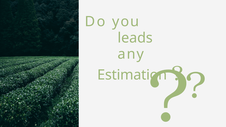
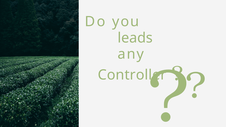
Estimation: Estimation -> Controller (132, 75)
